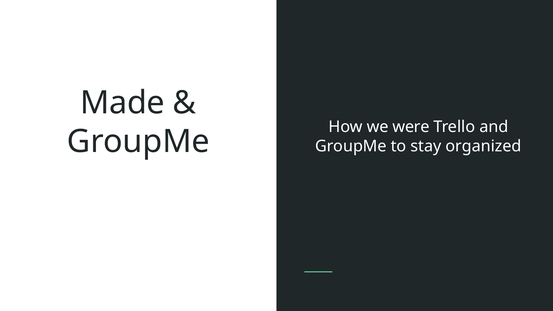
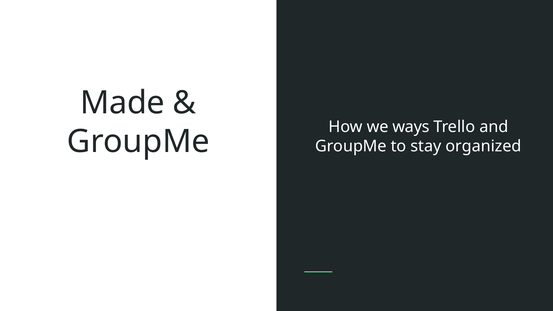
were: were -> ways (411, 127)
